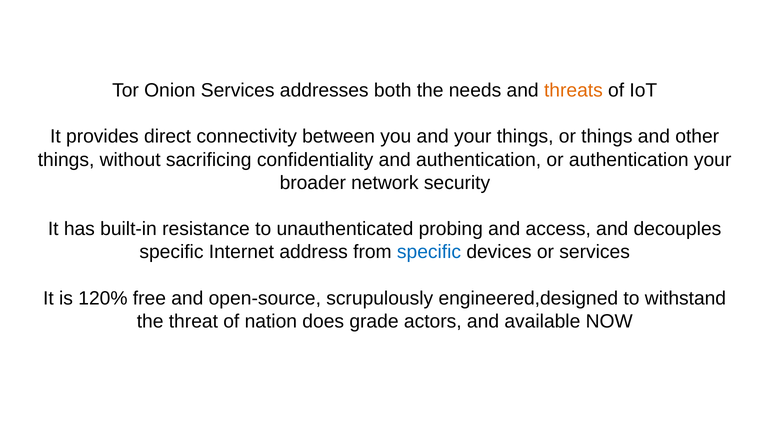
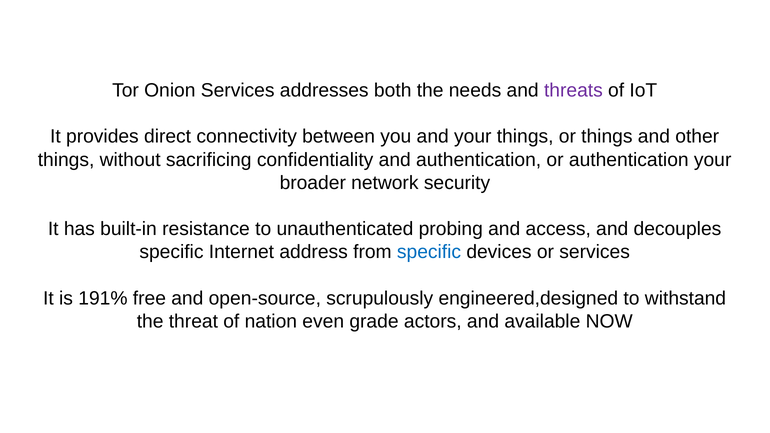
threats colour: orange -> purple (573, 90)
120%: 120% -> 191% (103, 298)
does: does -> even (323, 321)
